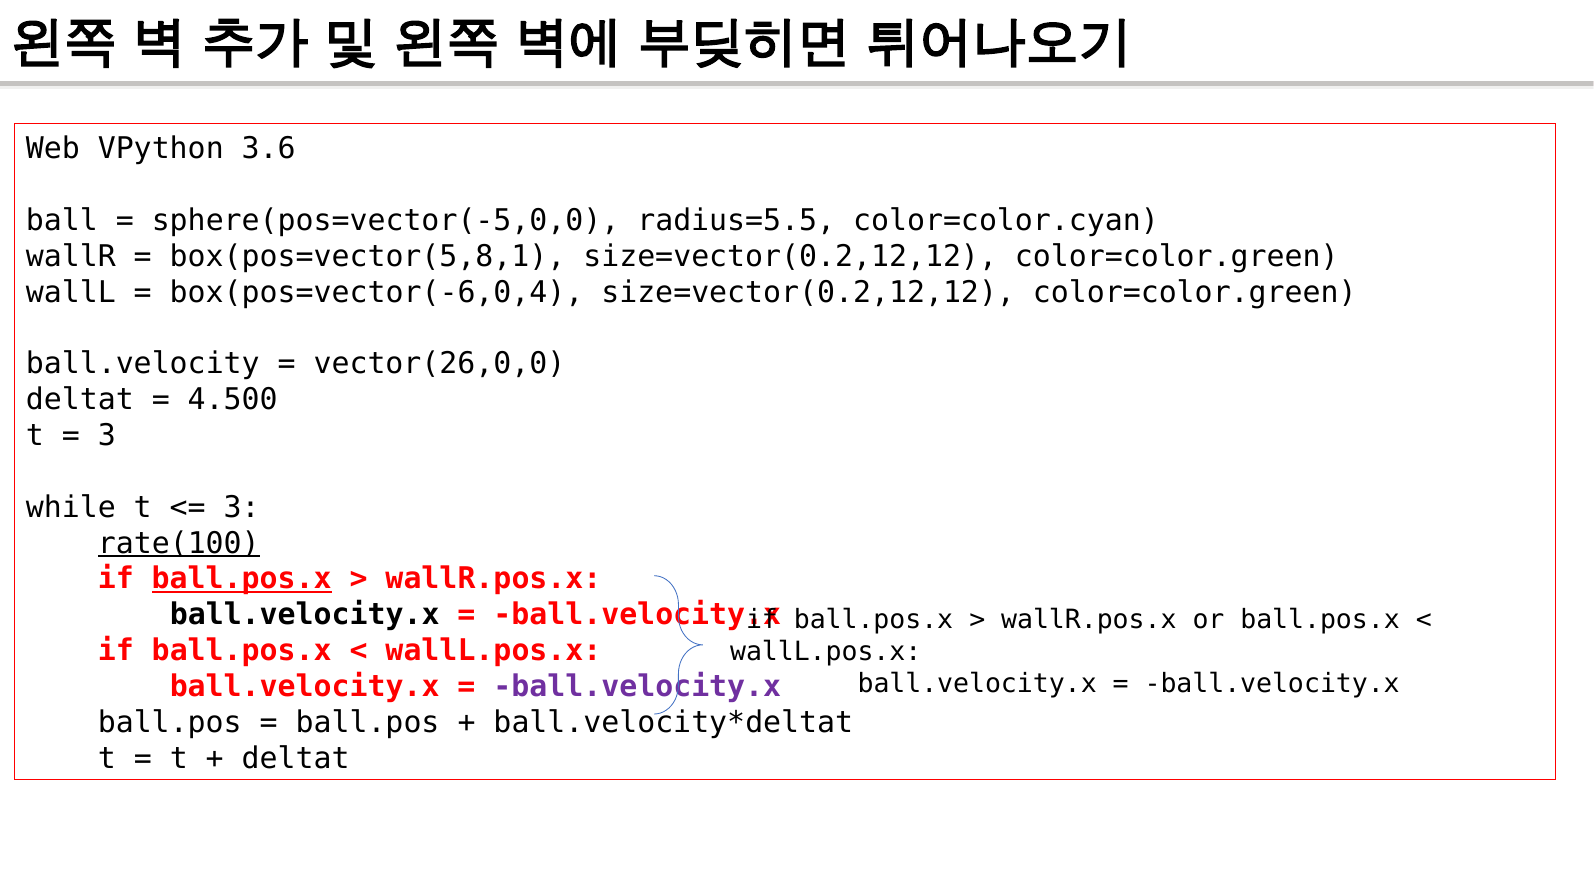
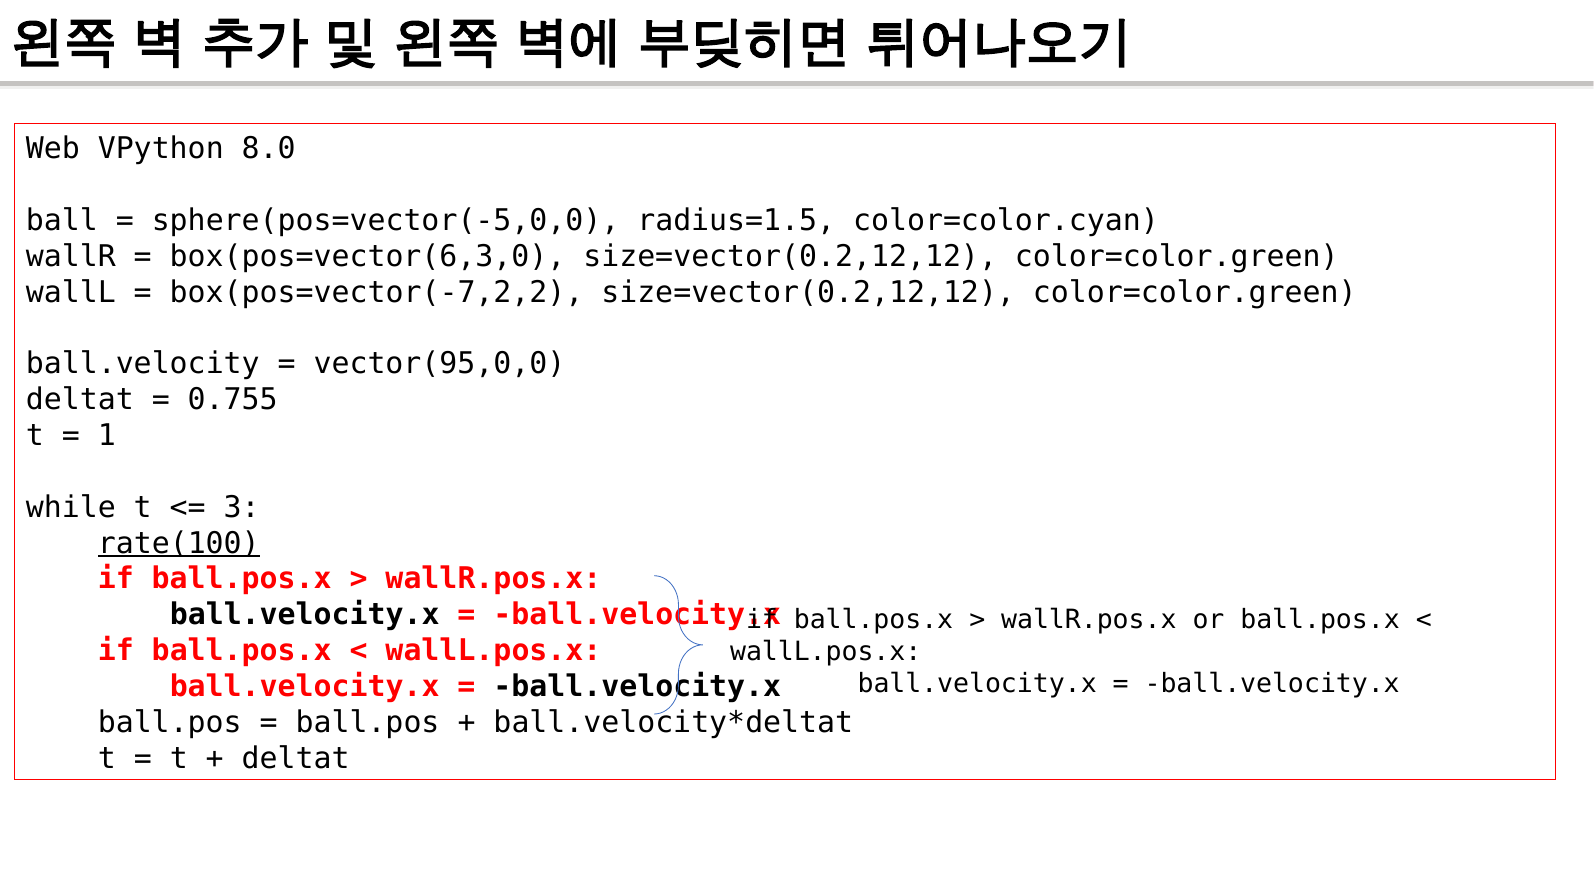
3.6: 3.6 -> 8.0 (269, 149)
radius=5.5: radius=5.5 -> radius=1.5 (736, 221)
box(pos=vector(5,8,1: box(pos=vector(5,8,1 -> box(pos=vector(6,3,0 (368, 257)
box(pos=vector(-6,0,4: box(pos=vector(-6,0,4 -> box(pos=vector(-7,2,2 (377, 293)
vector(26,0,0: vector(26,0,0 -> vector(95,0,0 (439, 364)
4.500: 4.500 -> 0.755 (233, 400)
3: 3 -> 1 (107, 436)
ball.pos.x underline: present -> none (242, 579)
ball.velocity.x colour: purple -> black (637, 687)
